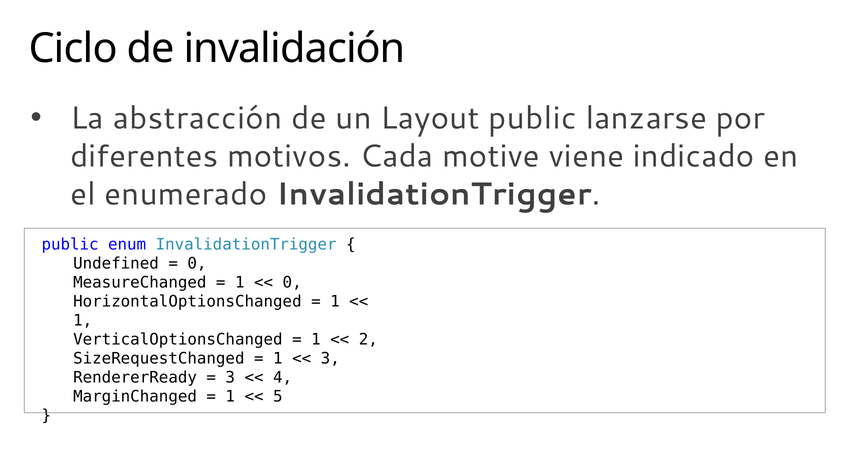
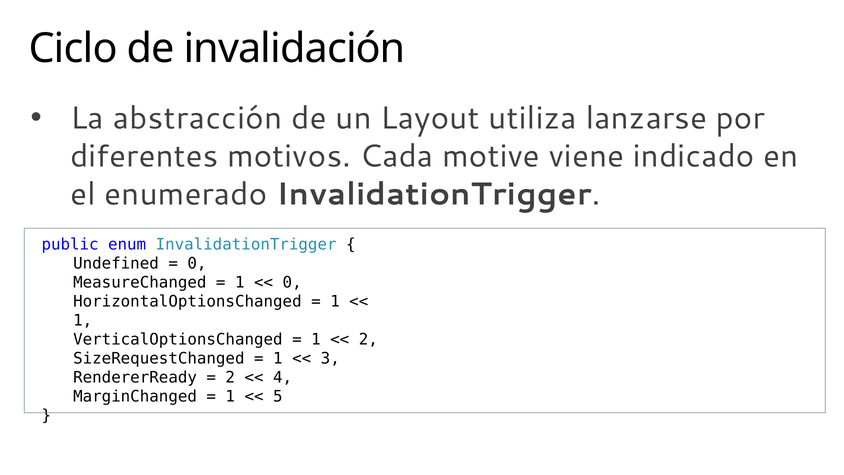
Layout public: public -> utiliza (533, 118)
3: 3 -> 2 (230, 378)
